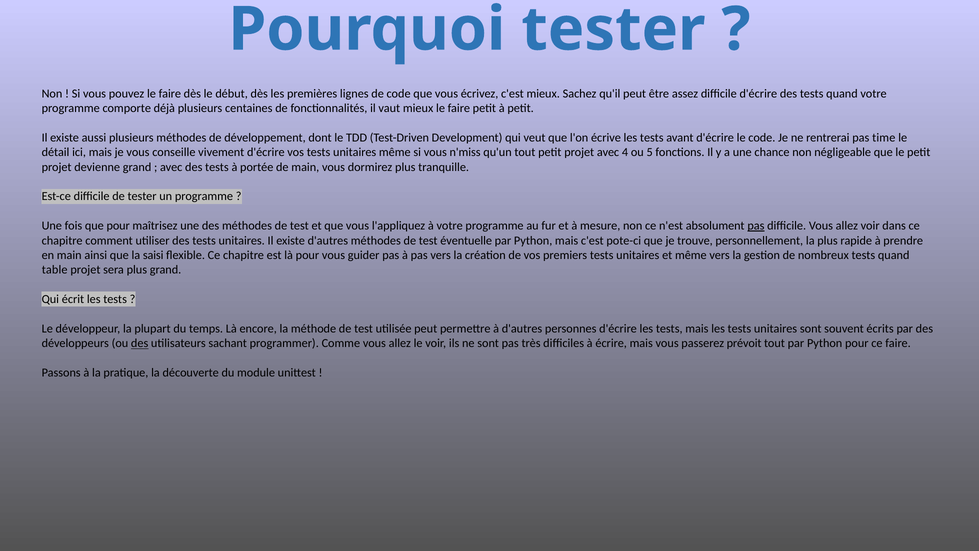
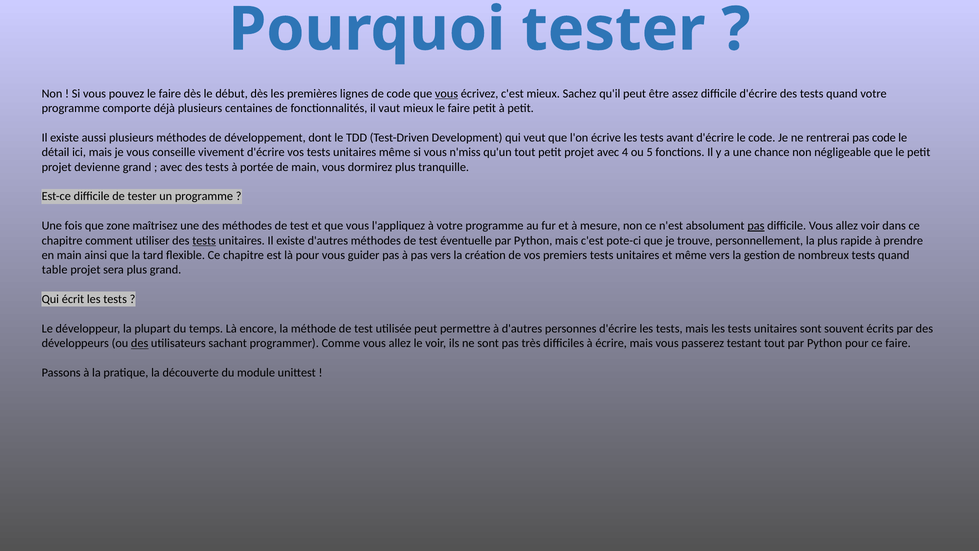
vous underline: none -> present (447, 94)
pas time: time -> code (884, 138)
que pour: pour -> zone (118, 226)
tests underline: none -> present (204, 240)
saisi: saisi -> tard (153, 255)
prévoit: prévoit -> testant (744, 343)
